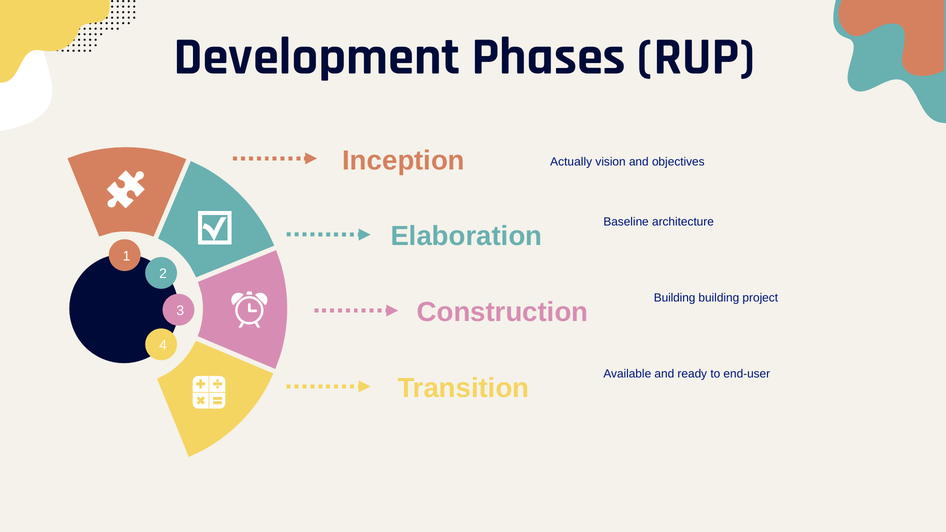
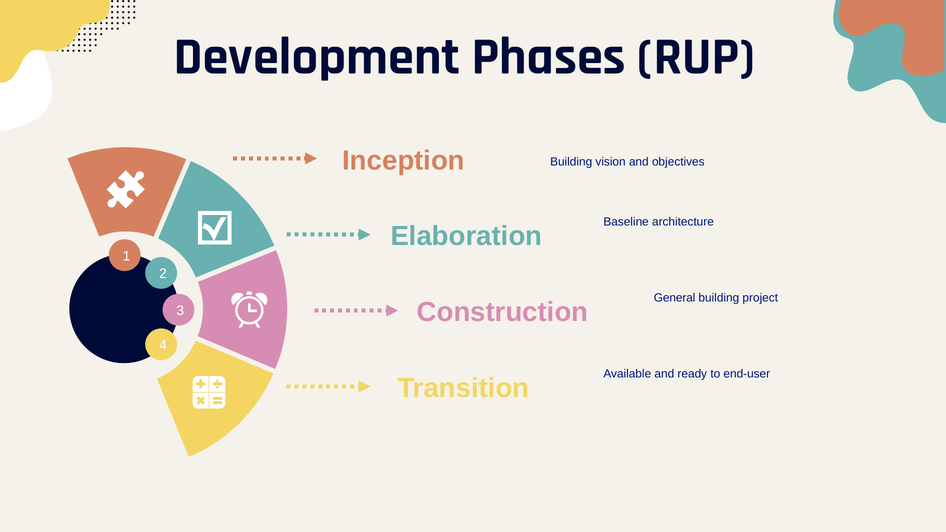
Actually: Actually -> Building (571, 162)
Building: Building -> General (675, 298)
